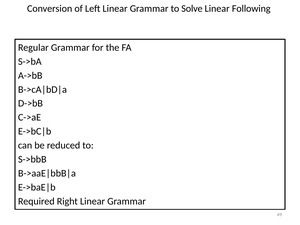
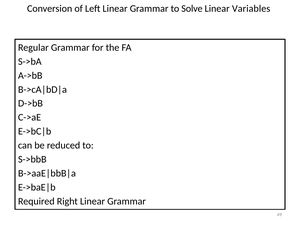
Following: Following -> Variables (251, 9)
